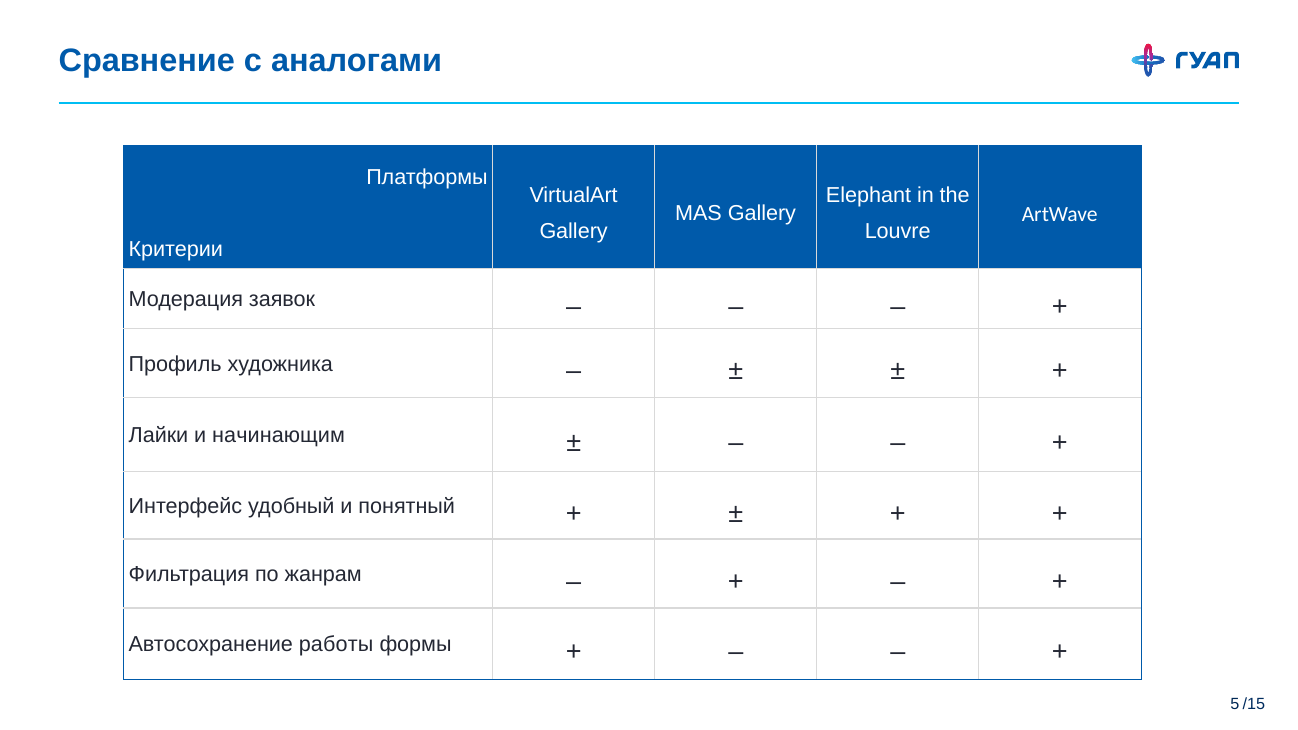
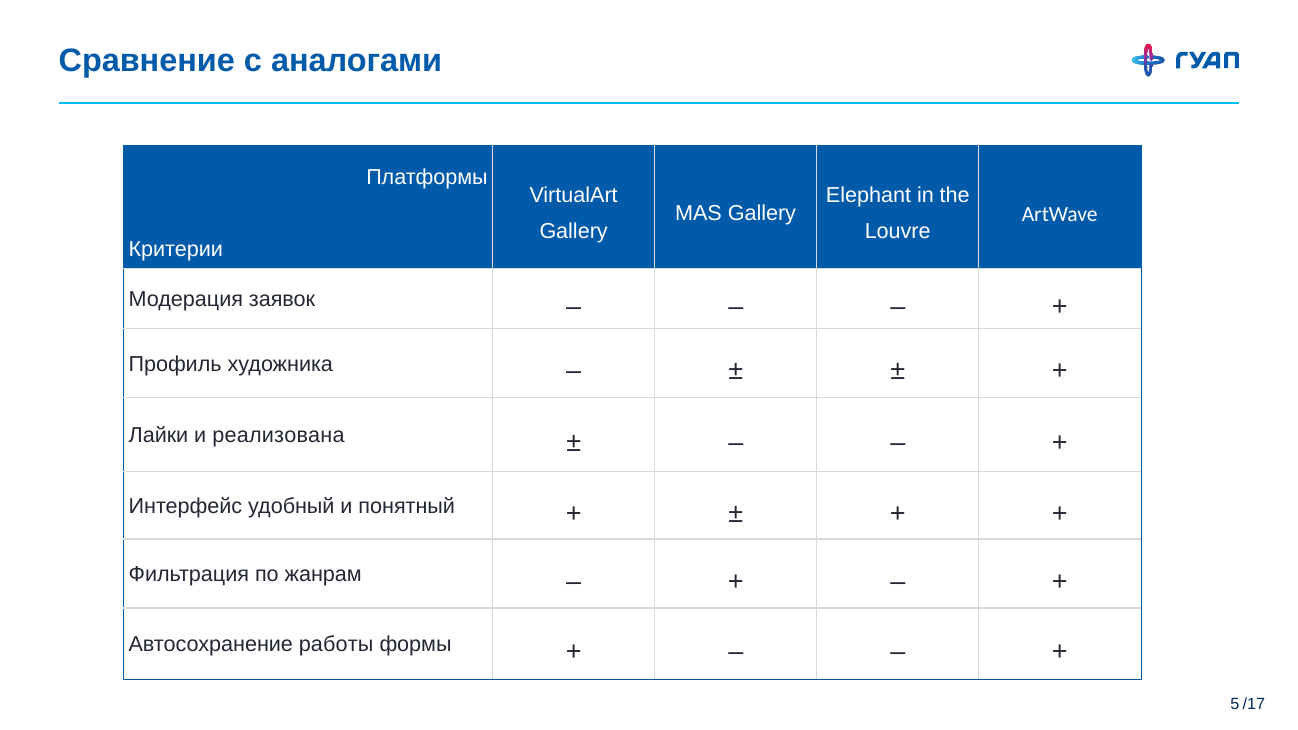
начинающим: начинающим -> реализована (279, 435)
/15: /15 -> /17 (1254, 704)
